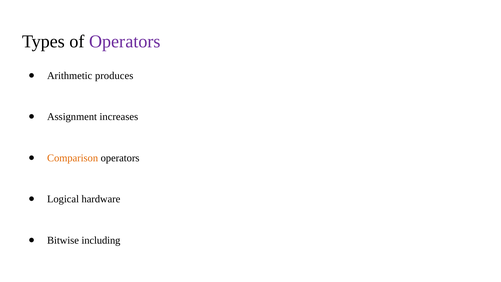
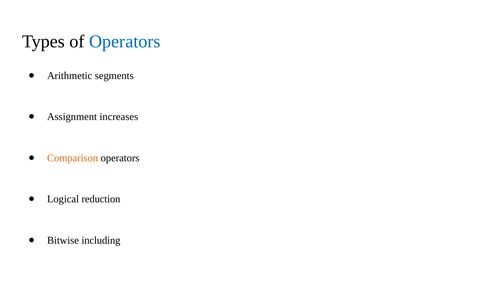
Operators colour: purple -> blue (125, 42)
produces: produces -> segments (114, 76)
hardware: hardware -> reduction (101, 199)
